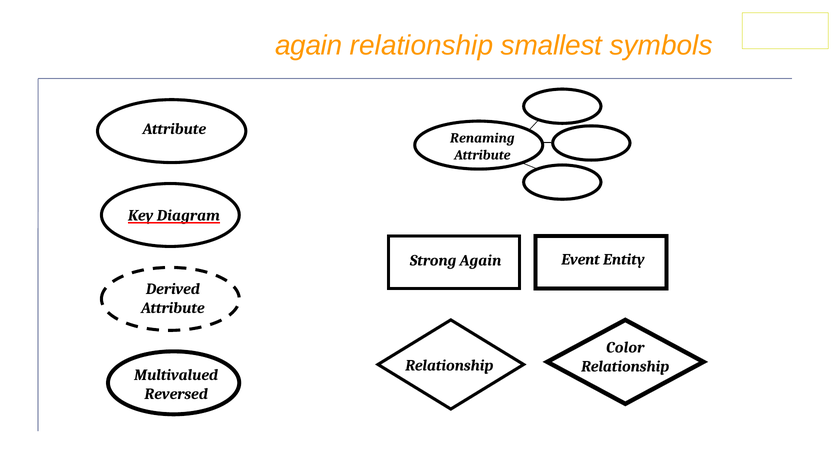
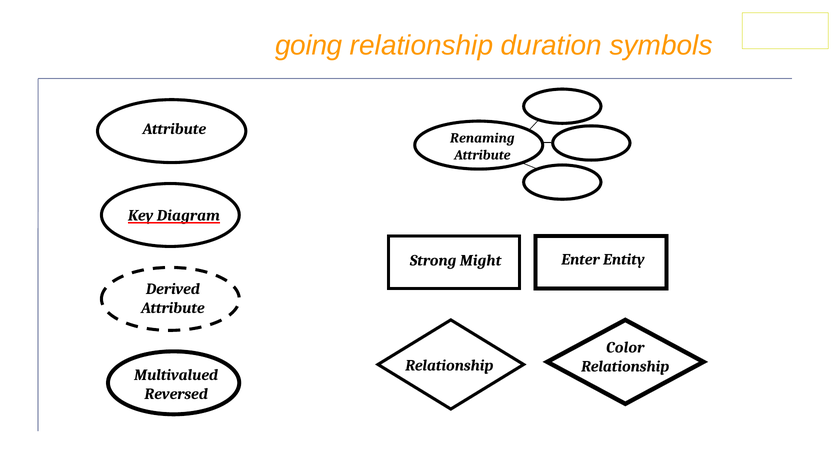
again: again -> going (309, 46)
smallest: smallest -> duration (551, 46)
Event: Event -> Enter (580, 260)
Strong Again: Again -> Might (481, 261)
